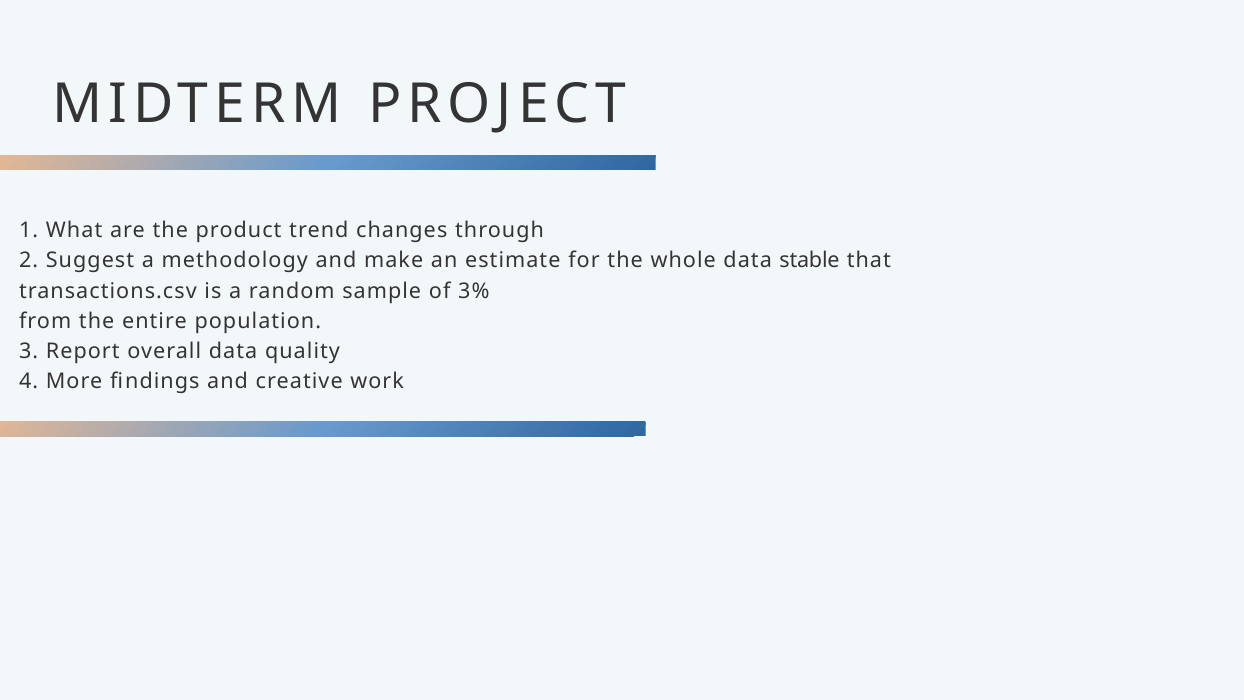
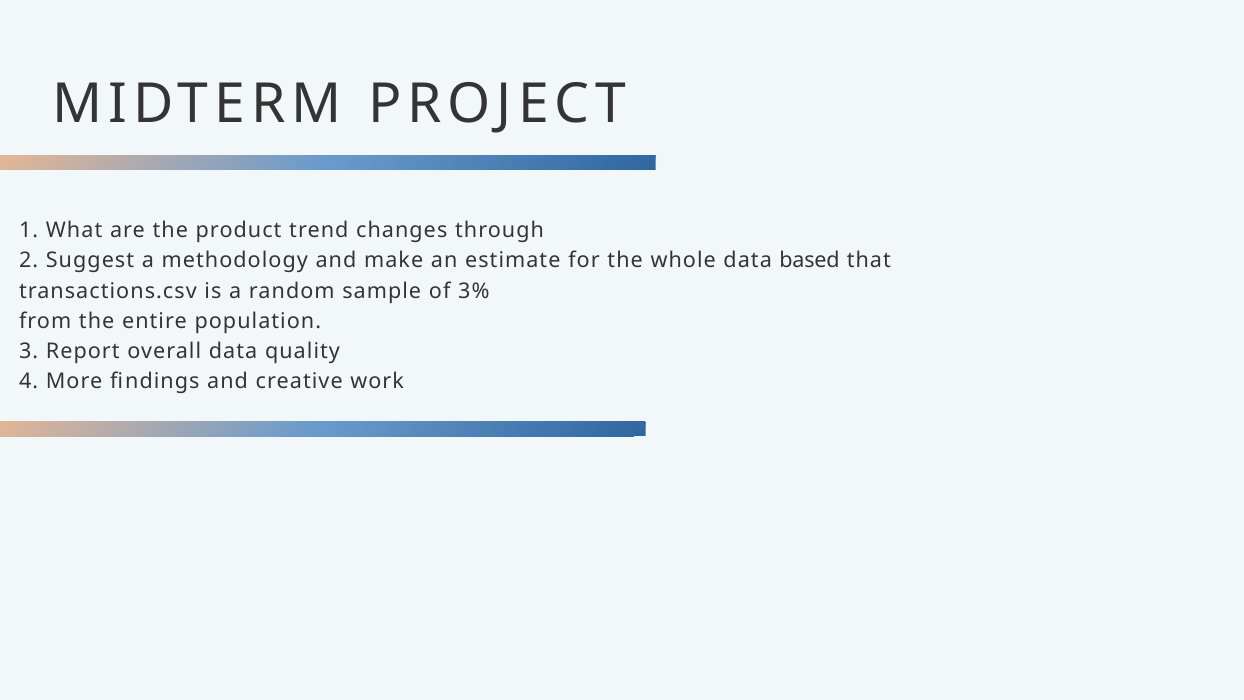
stable: stable -> based (809, 261)
